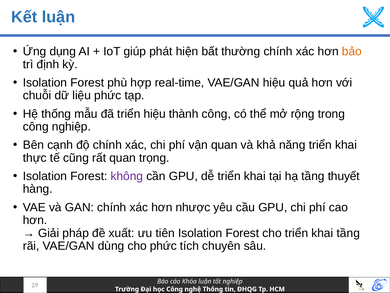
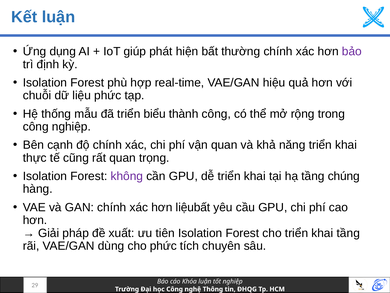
bảo colour: orange -> purple (352, 51)
triển hiệu: hiệu -> biểu (155, 114)
thuyết: thuyết -> chúng (344, 176)
nhược: nhược -> liệubất (193, 207)
